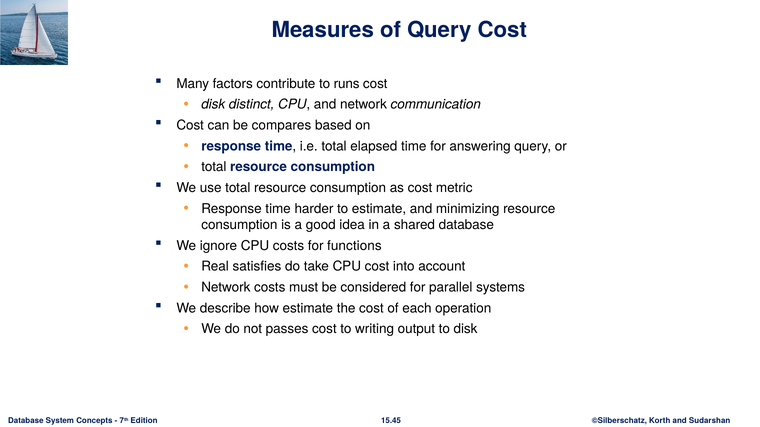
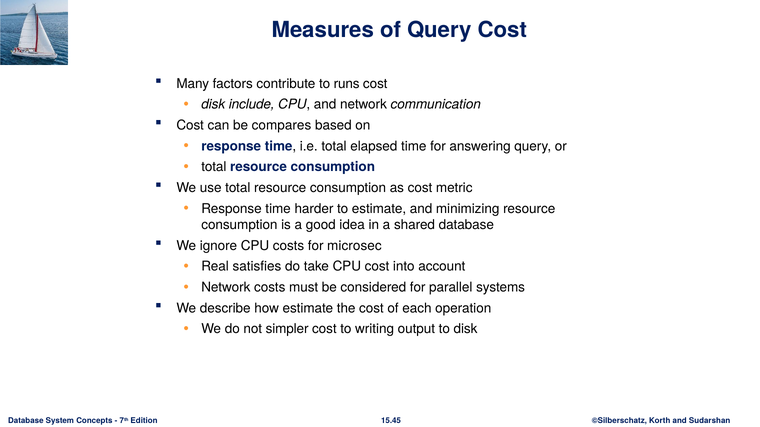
distinct: distinct -> include (252, 105)
functions: functions -> microsec (354, 246)
passes: passes -> simpler (287, 329)
